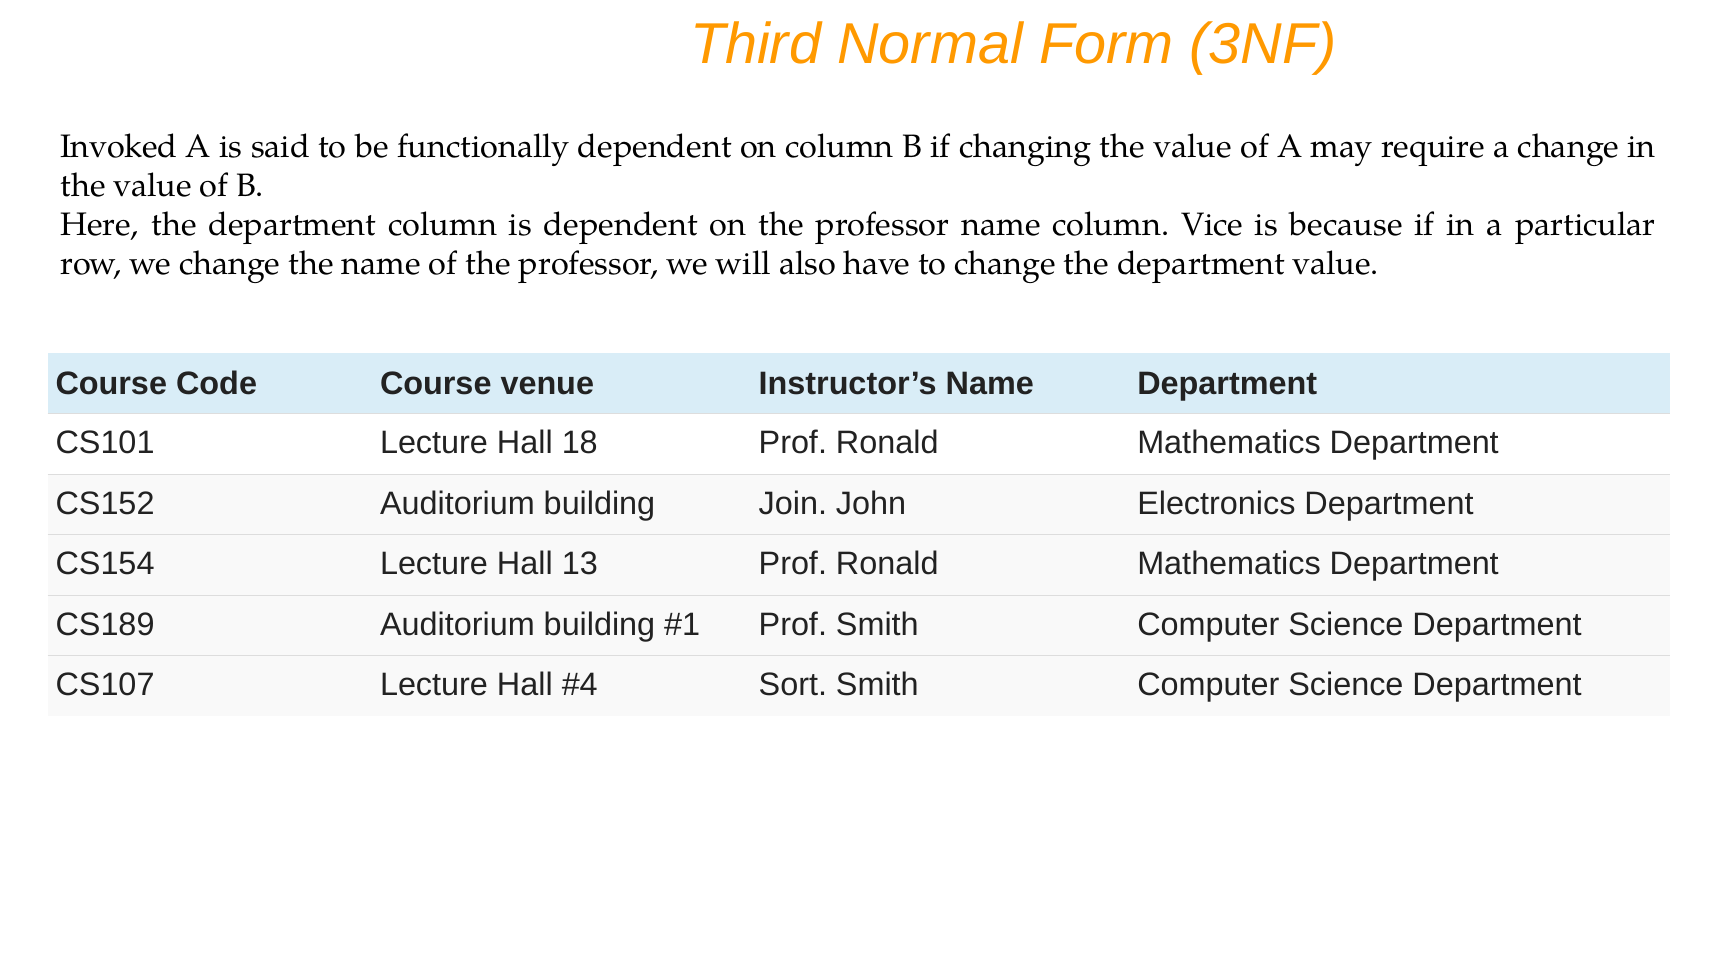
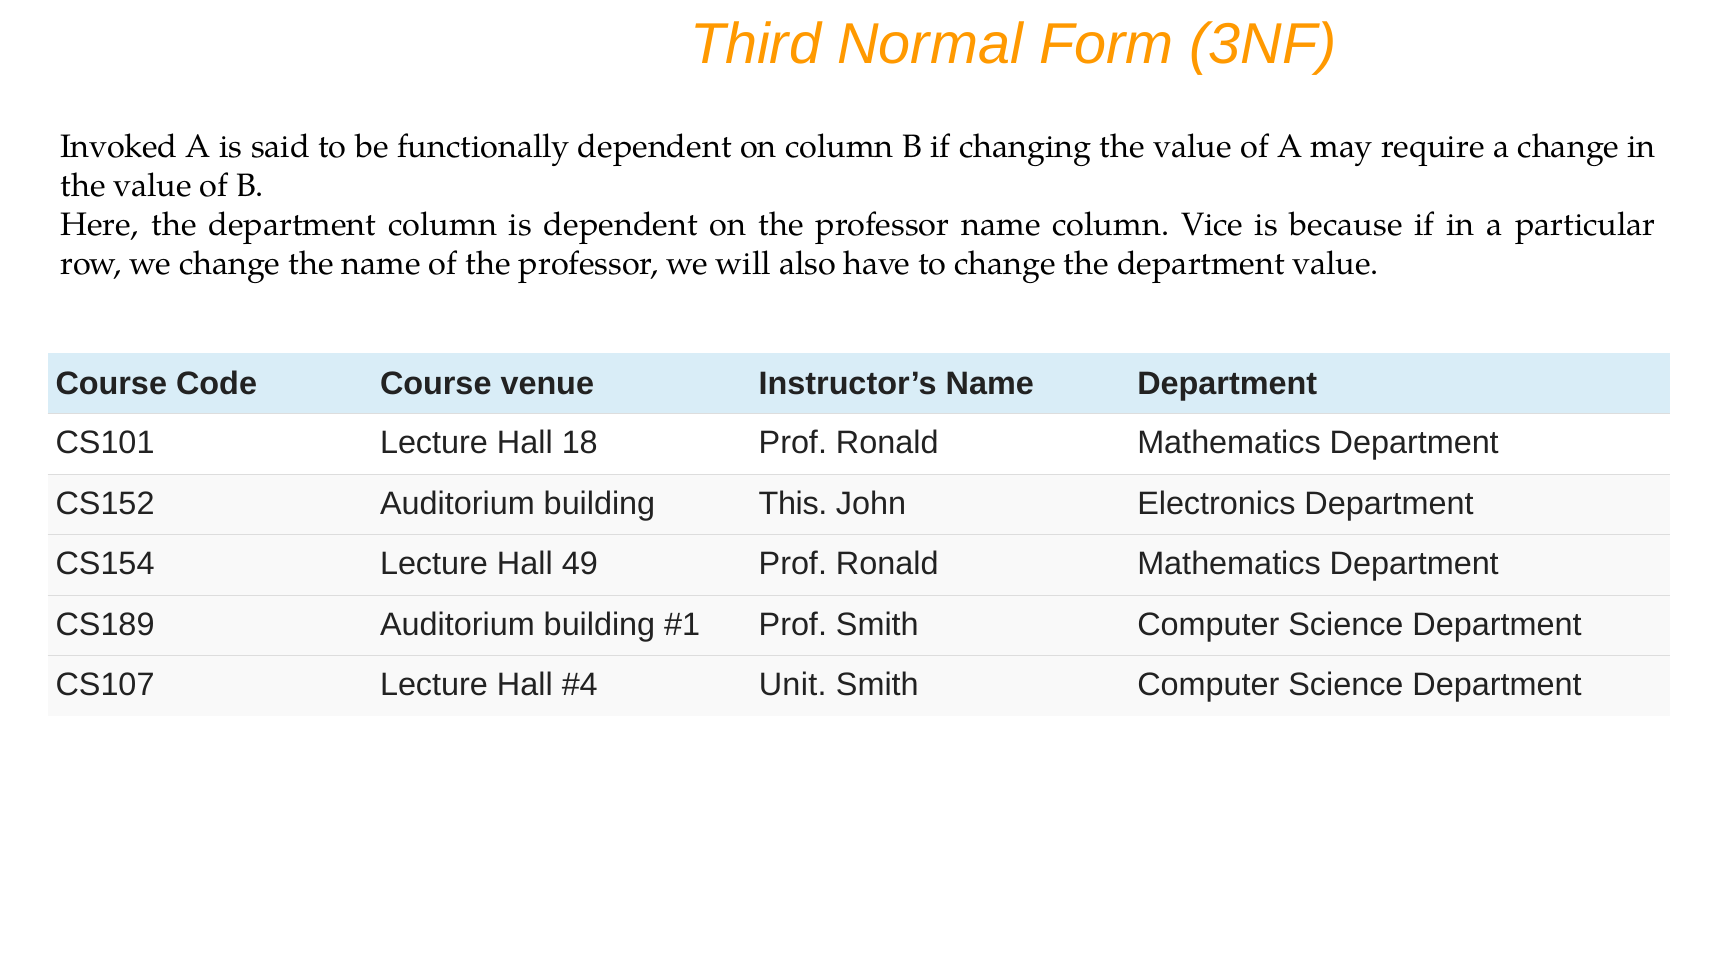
Join: Join -> This (793, 504)
13: 13 -> 49 (580, 564)
Sort: Sort -> Unit (793, 685)
